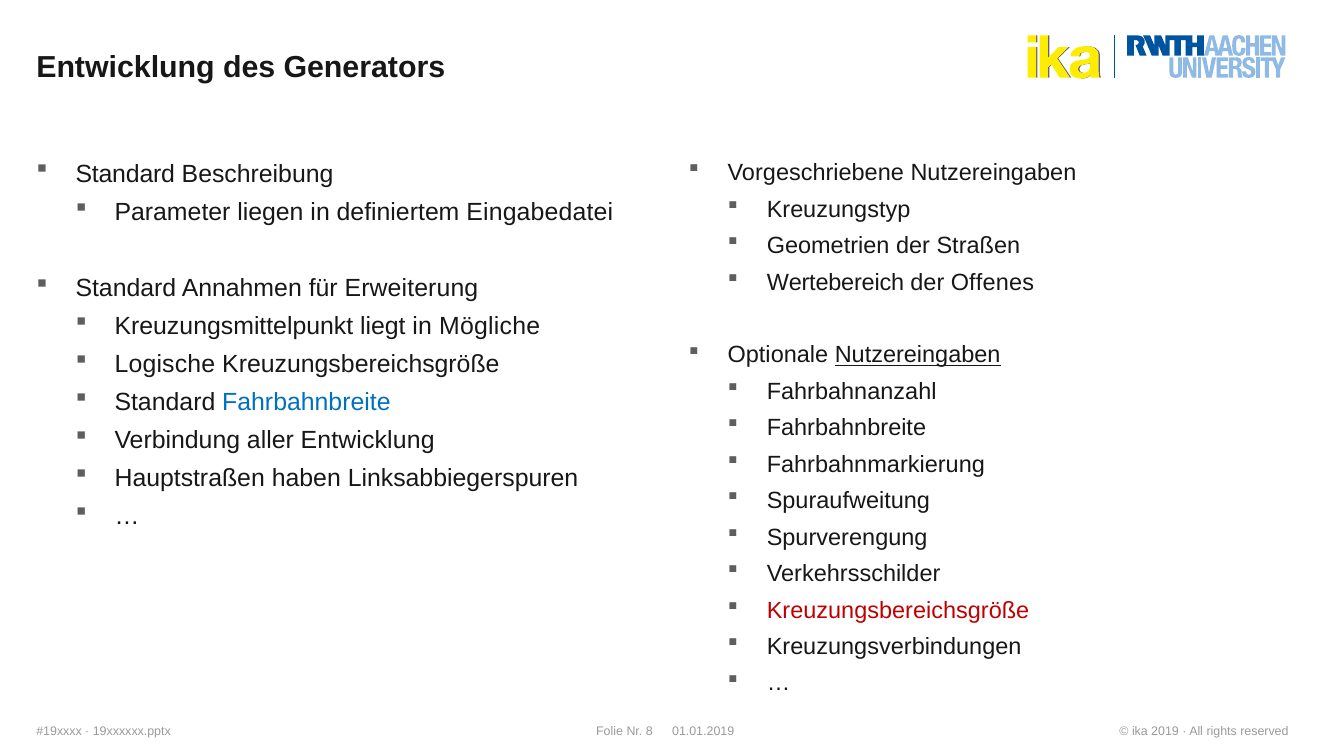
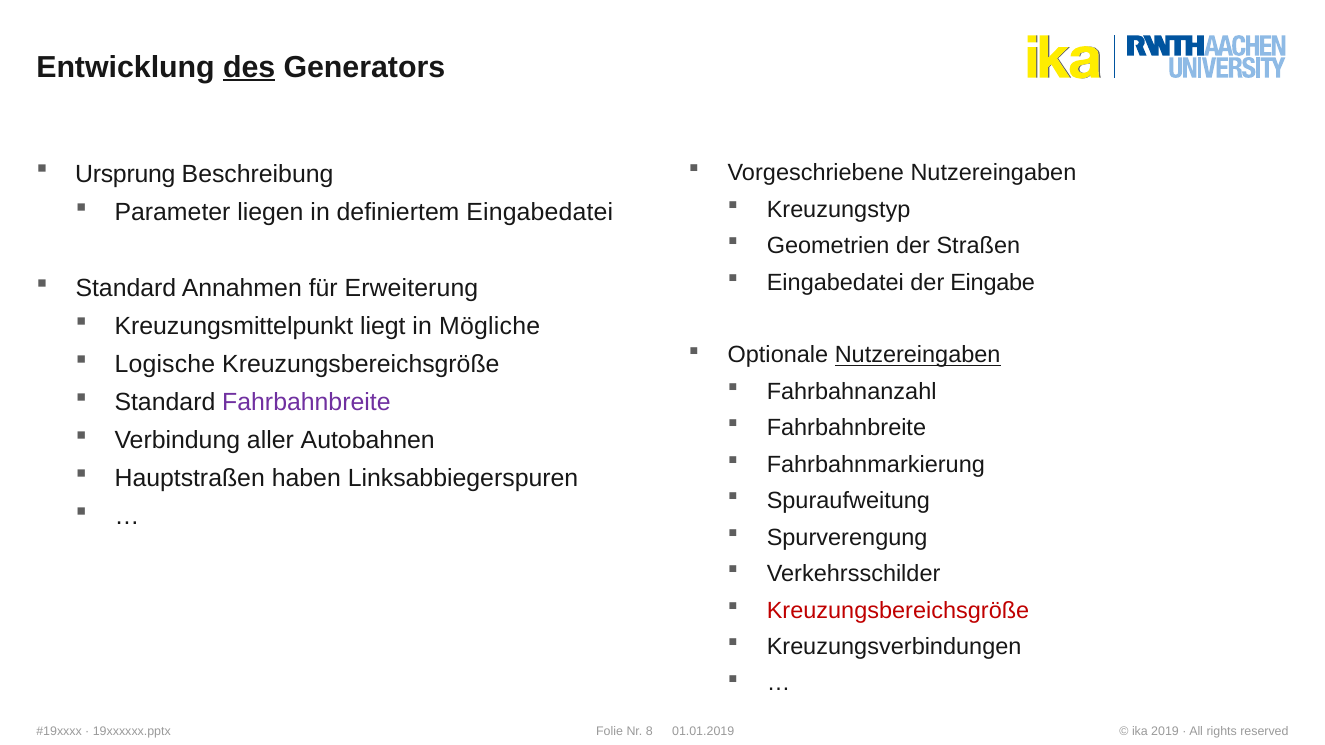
des underline: none -> present (249, 67)
Standard: Standard -> Ursprung (125, 174)
Wertebereich: Wertebereich -> Eingabedatei (835, 282)
Offenes: Offenes -> Eingabe (993, 282)
Fahrbahnbreite colour: blue -> purple (306, 403)
aller Entwicklung: Entwicklung -> Autobahnen (368, 441)
